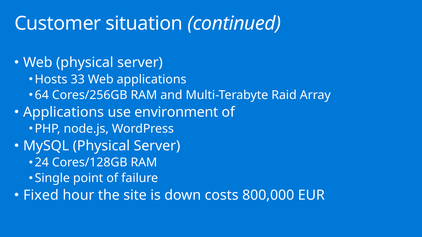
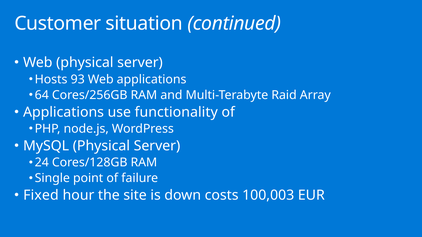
33: 33 -> 93 (78, 79)
environment: environment -> functionality (176, 112)
800,000: 800,000 -> 100,003 (268, 196)
